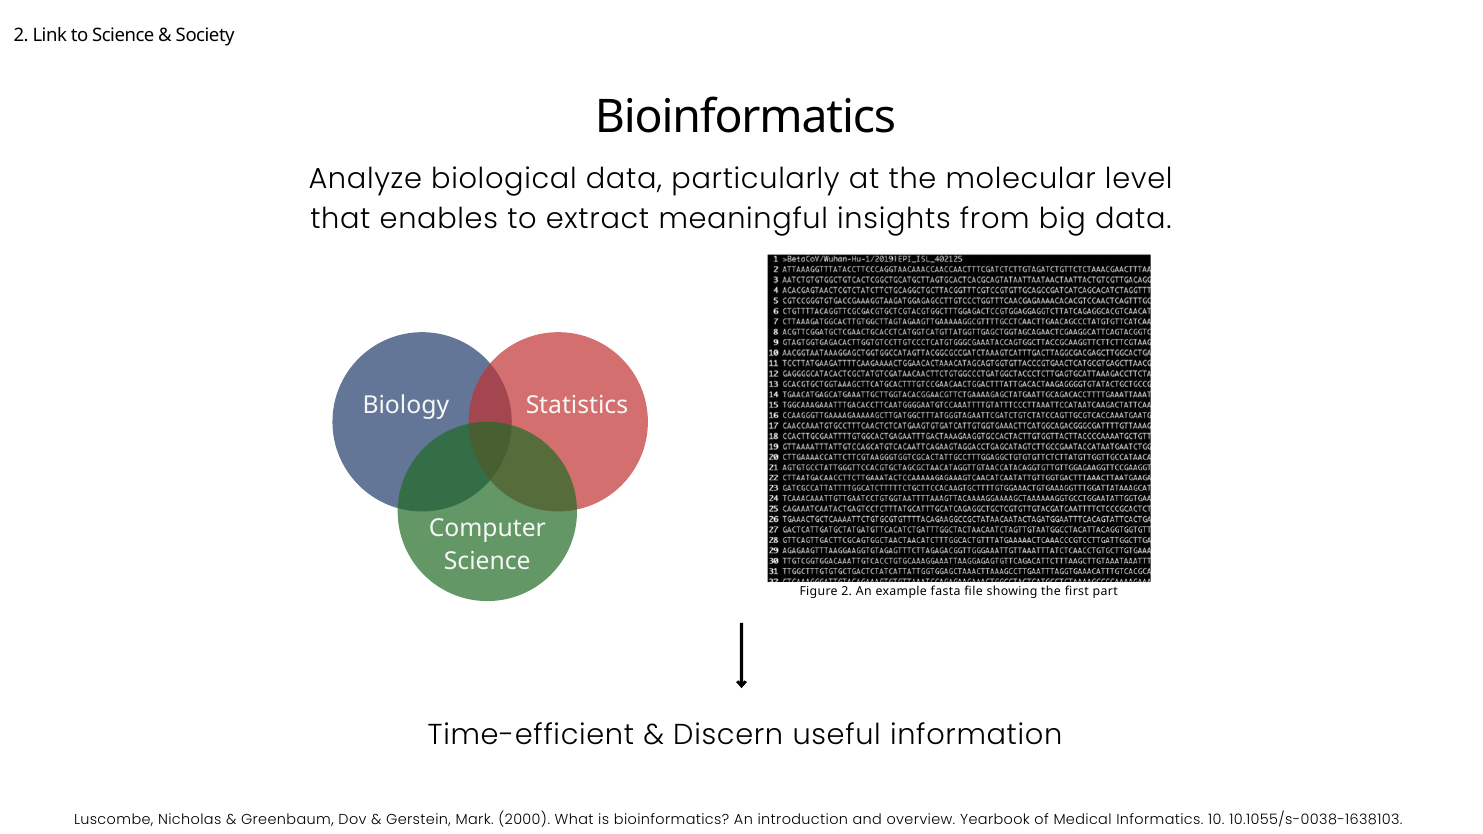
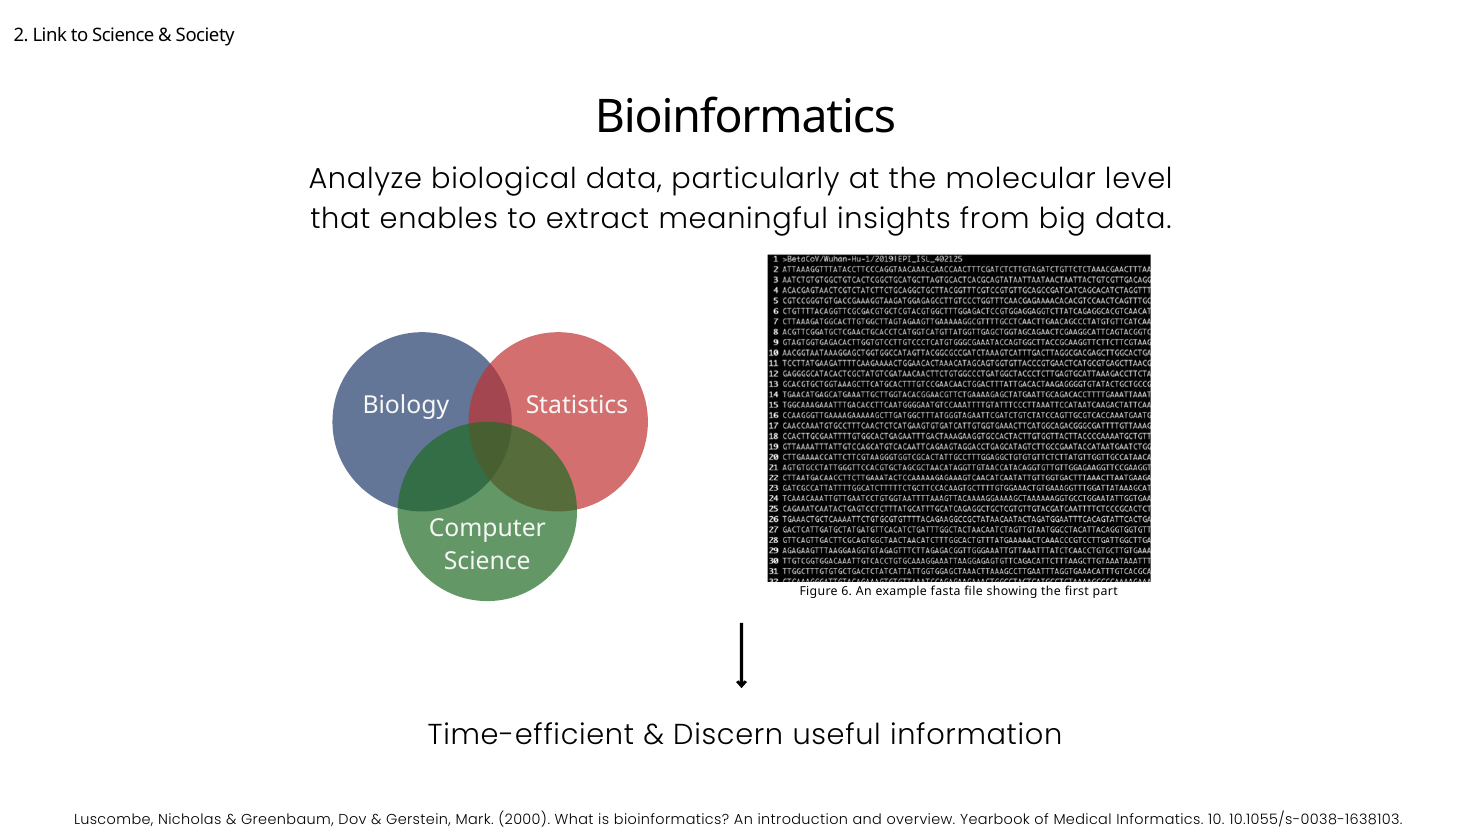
Figure 2: 2 -> 6 (847, 591)
